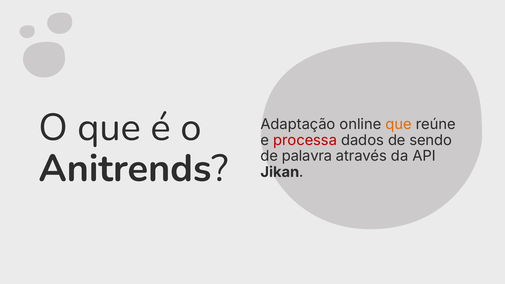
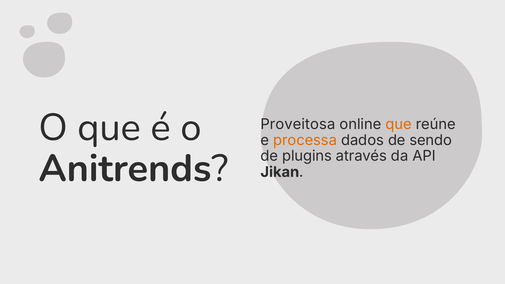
Adaptação: Adaptação -> Proveitosa (298, 124)
processa colour: red -> orange (305, 140)
palavra: palavra -> plugins (307, 156)
